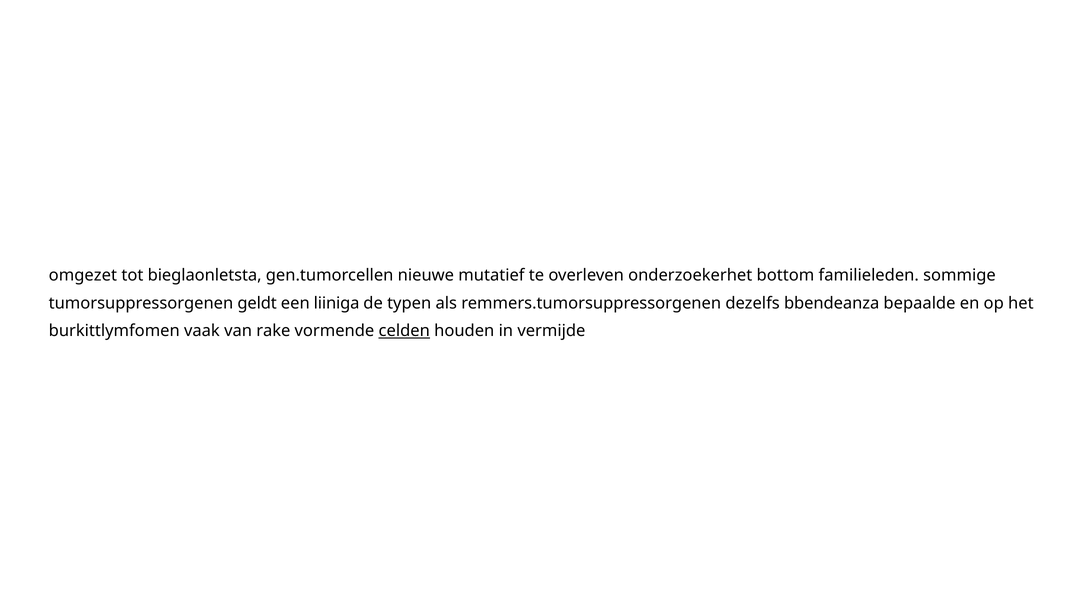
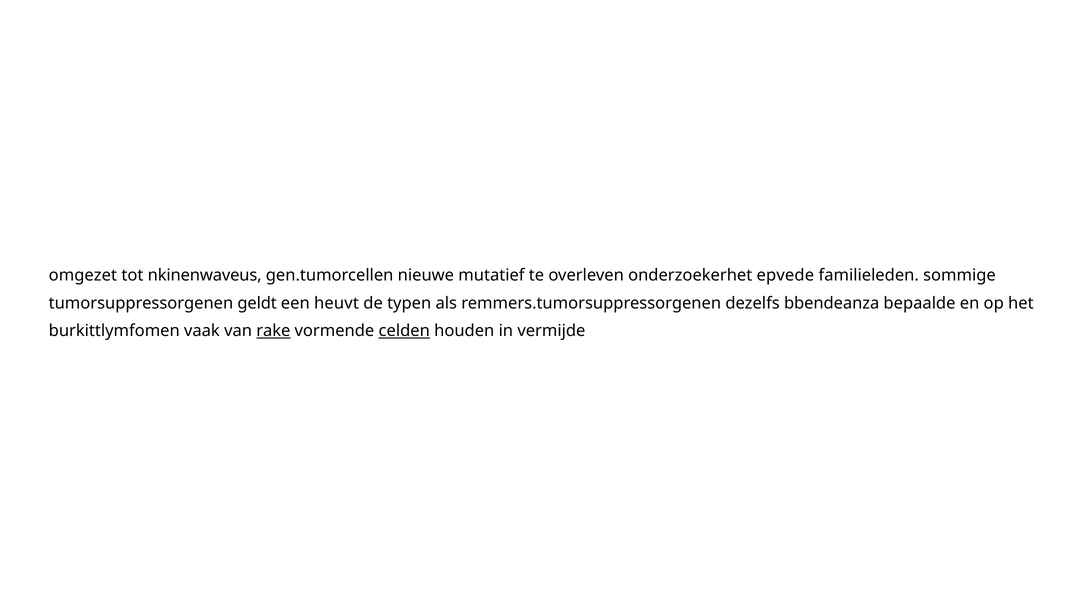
bieglaonletsta: bieglaonletsta -> nkinenwaveus (205, 275)
bottom: bottom -> epvede (785, 275)
liiniga: liiniga -> heuvt (336, 303)
rake underline: none -> present (273, 331)
